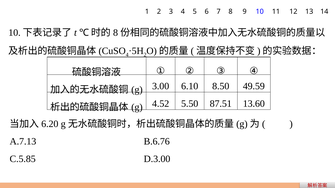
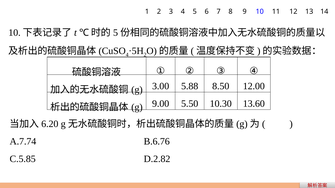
8: 8 -> 5 (116, 33)
6.10: 6.10 -> 5.88 (190, 86)
49.59: 49.59 -> 12.00 (254, 86)
4.52: 4.52 -> 9.00 (161, 104)
87.51: 87.51 -> 10.30 (221, 104)
A.7.13: A.7.13 -> A.7.74 (23, 142)
D.3.00: D.3.00 -> D.2.82 (157, 159)
